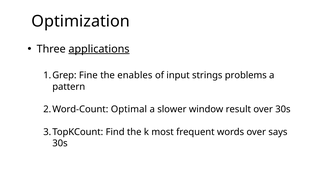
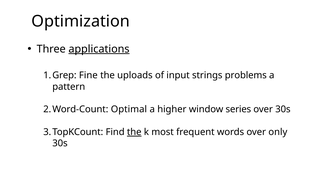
enables: enables -> uploads (135, 75)
slower: slower -> higher (172, 109)
result: result -> series (238, 109)
the underline: none -> present (134, 132)
says: says -> only (278, 132)
